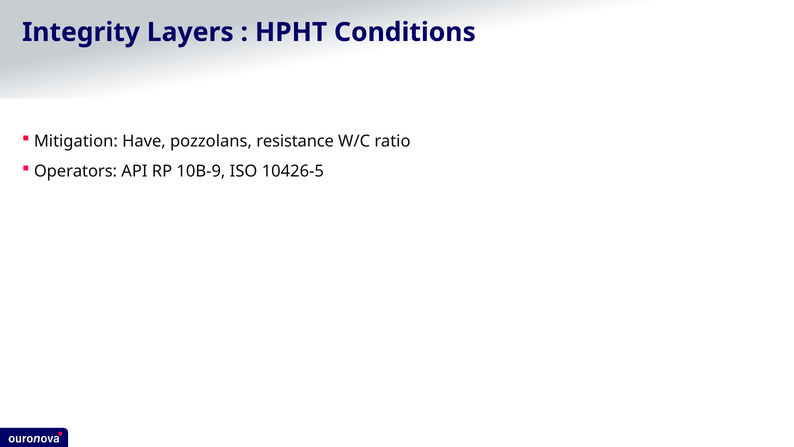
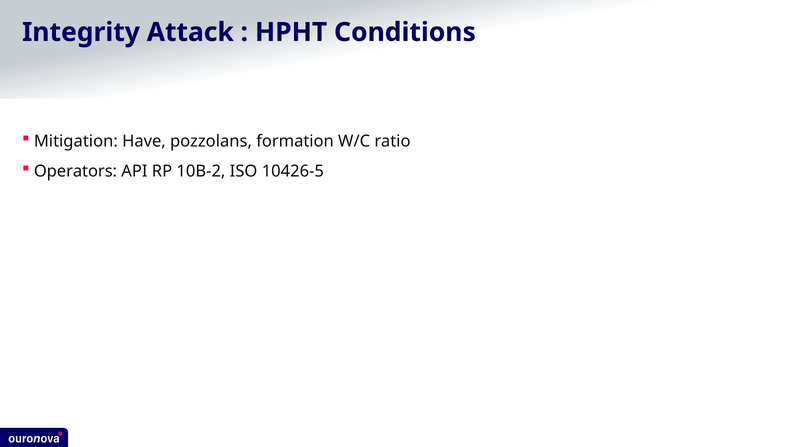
Layers: Layers -> Attack (190, 32)
resistance: resistance -> formation (295, 141)
10B-9: 10B-9 -> 10B-2 (201, 171)
